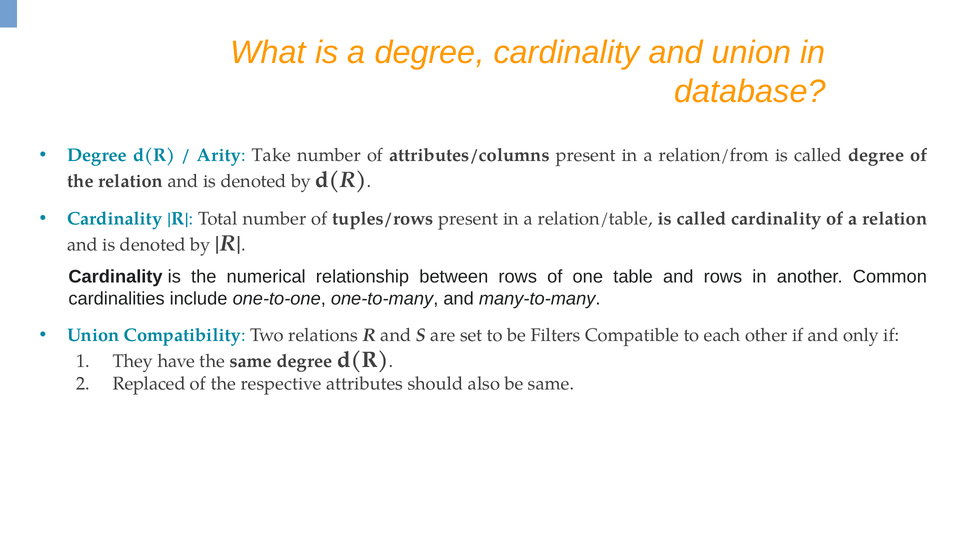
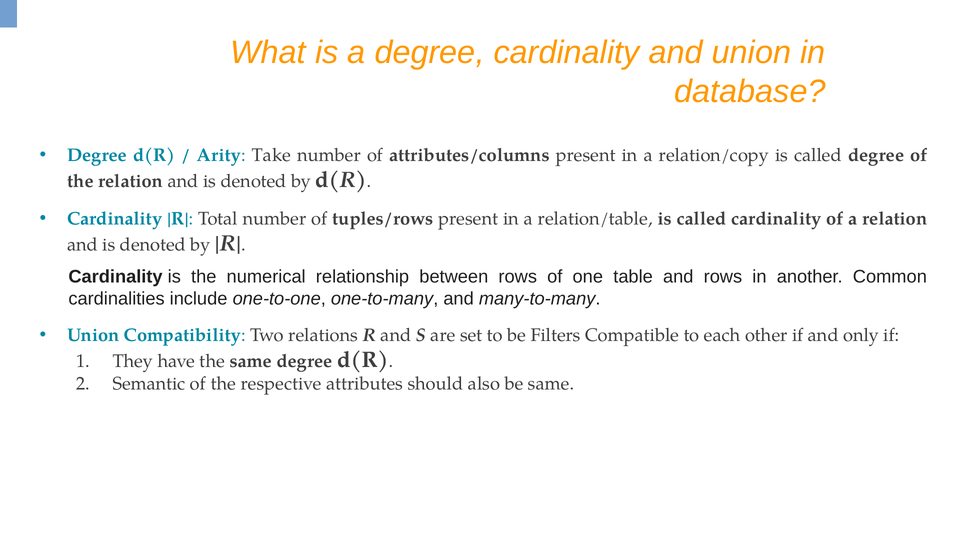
relation/from: relation/from -> relation/copy (714, 156)
Replaced: Replaced -> Semantic (149, 384)
